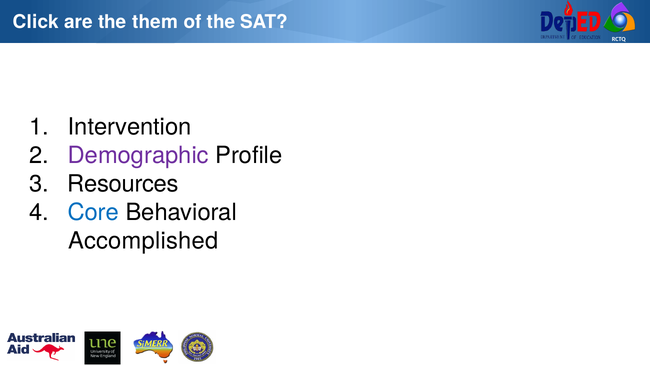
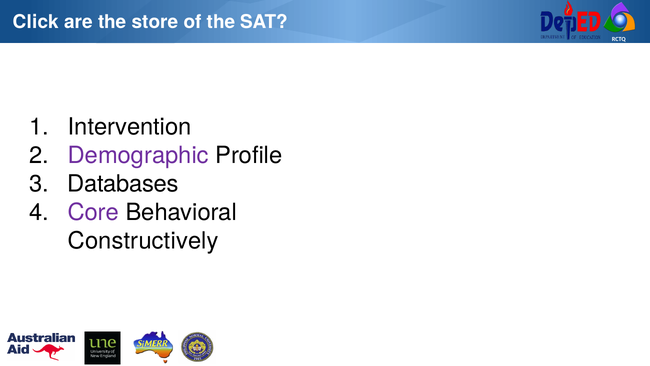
them: them -> store (155, 22)
Resources: Resources -> Databases (123, 184)
Core colour: blue -> purple (93, 212)
Accomplished: Accomplished -> Constructively (143, 241)
